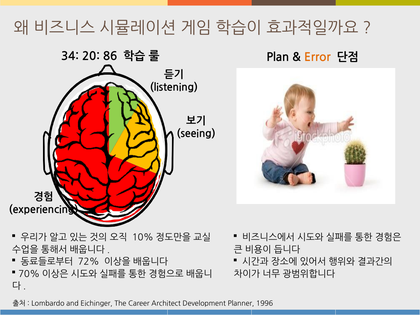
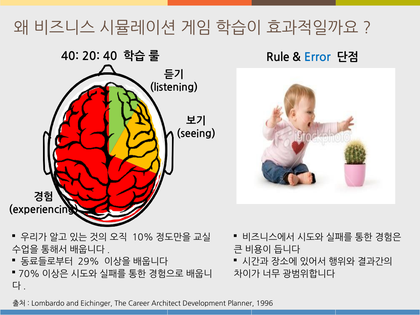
34: 34 -> 40 (70, 56)
20 86: 86 -> 40 (110, 56)
Plan: Plan -> Rule (278, 57)
Error colour: orange -> blue (317, 57)
72%: 72% -> 29% (89, 262)
